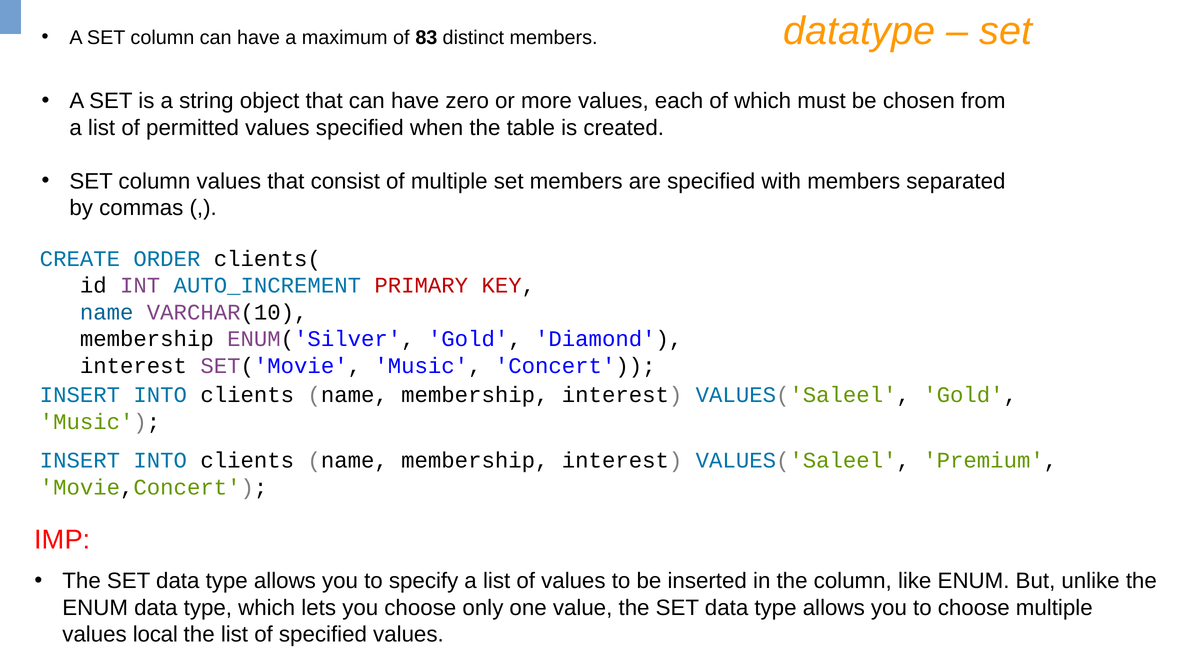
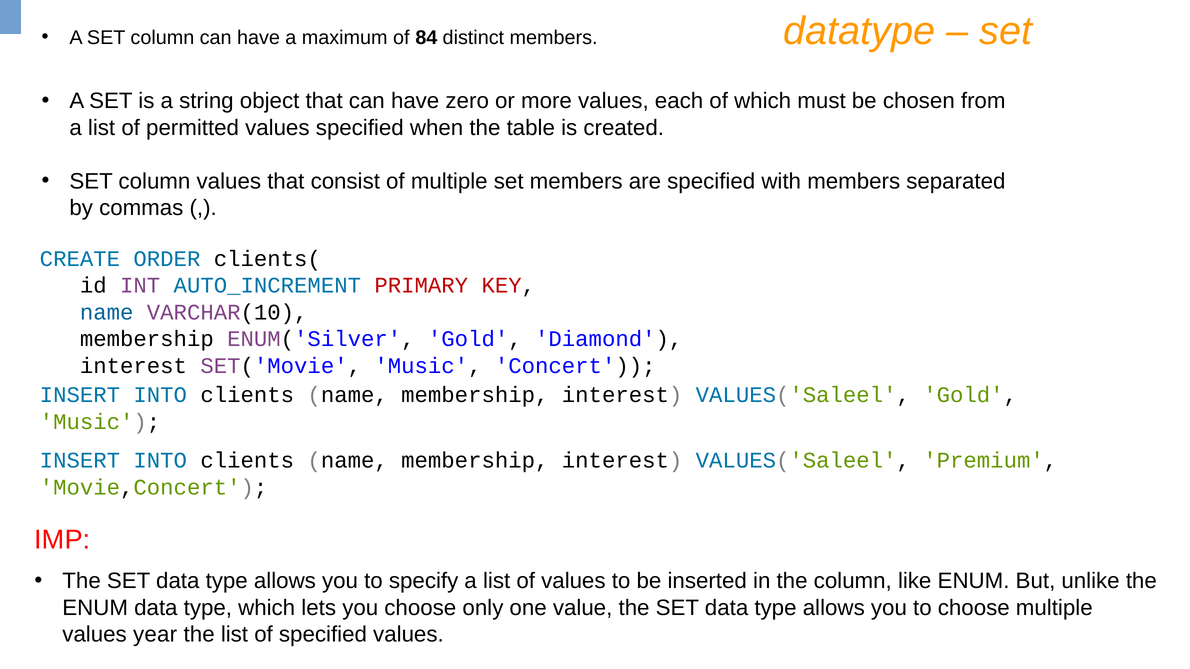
83: 83 -> 84 (426, 38)
local: local -> year (155, 635)
